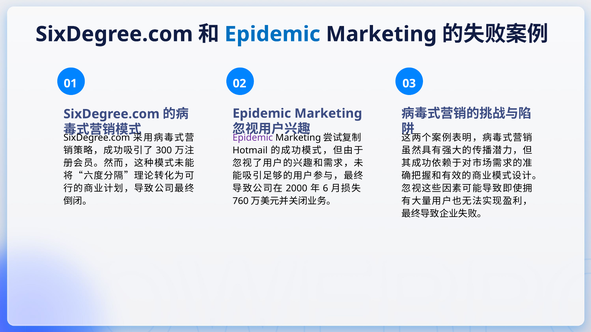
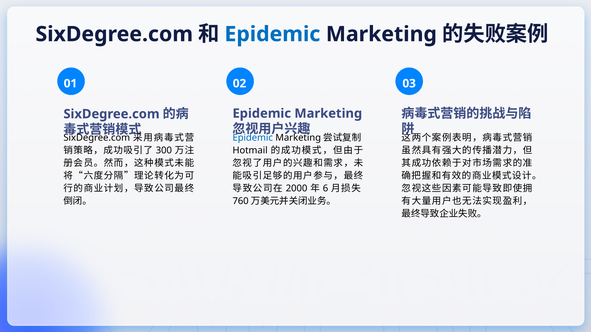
Epidemic colour: purple -> blue (253, 138)
